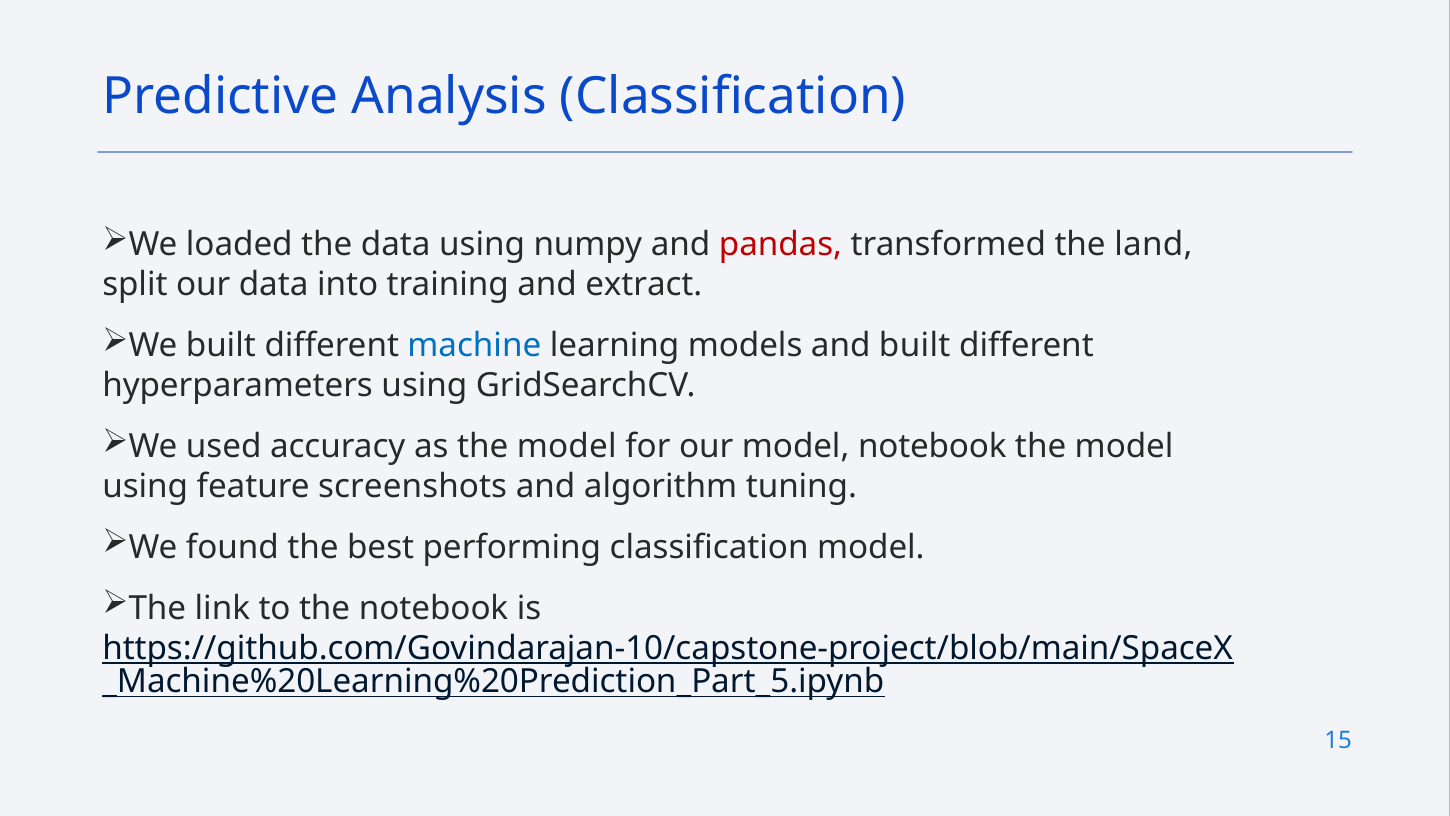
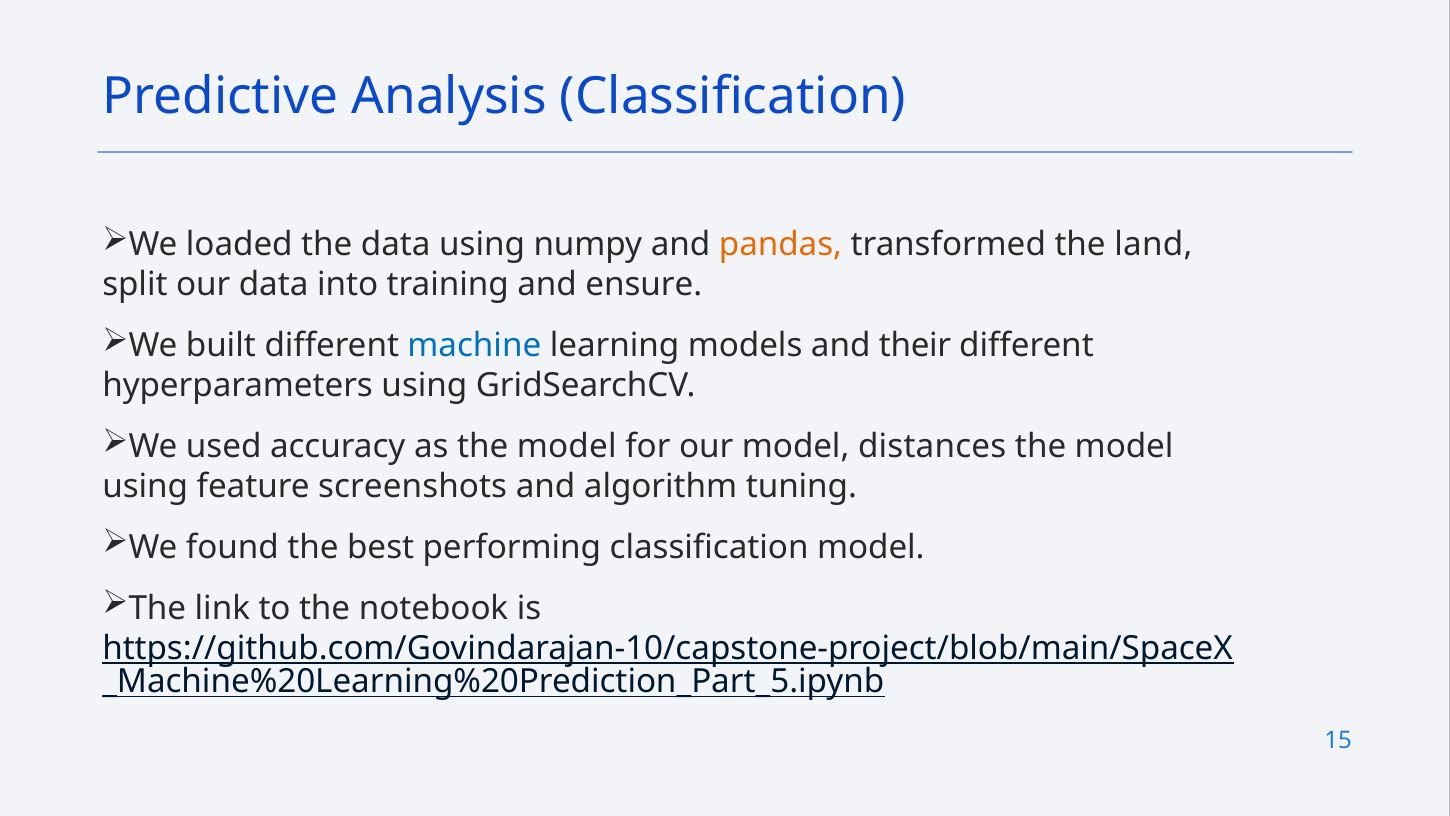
pandas colour: red -> orange (780, 245)
extract: extract -> ensure (644, 284)
and built: built -> their (915, 345)
model notebook: notebook -> distances (932, 446)
